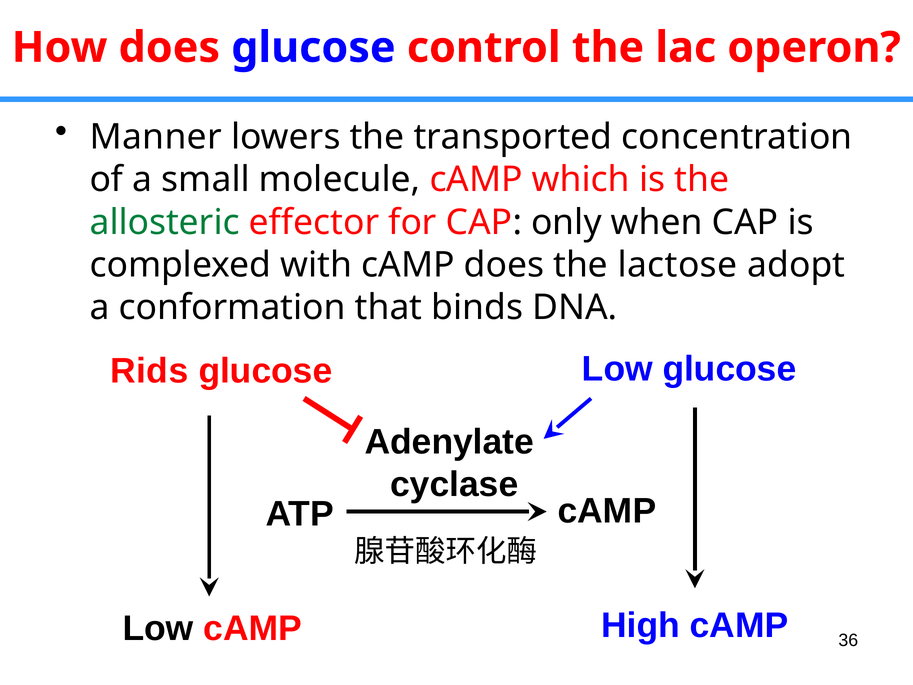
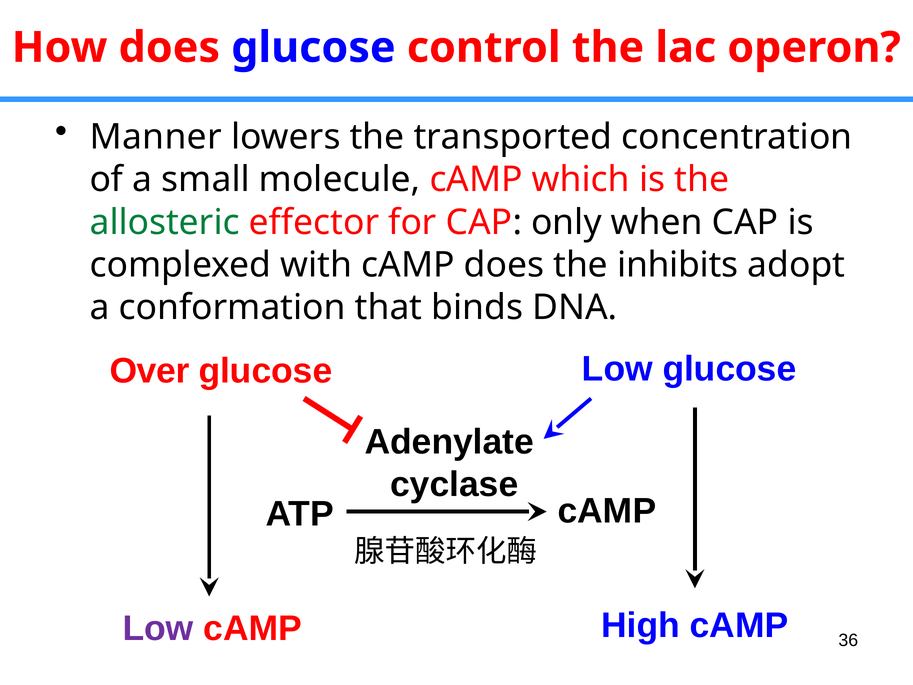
lactose: lactose -> inhibits (678, 265)
Rids: Rids -> Over (150, 371)
Low colour: black -> purple (158, 628)
